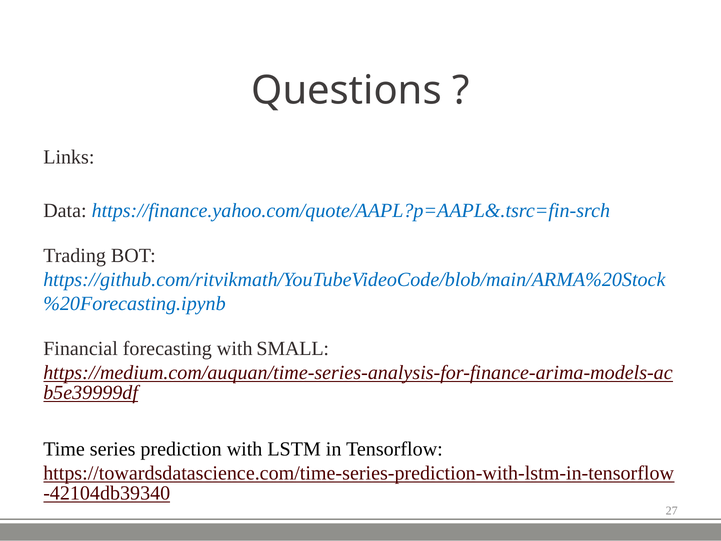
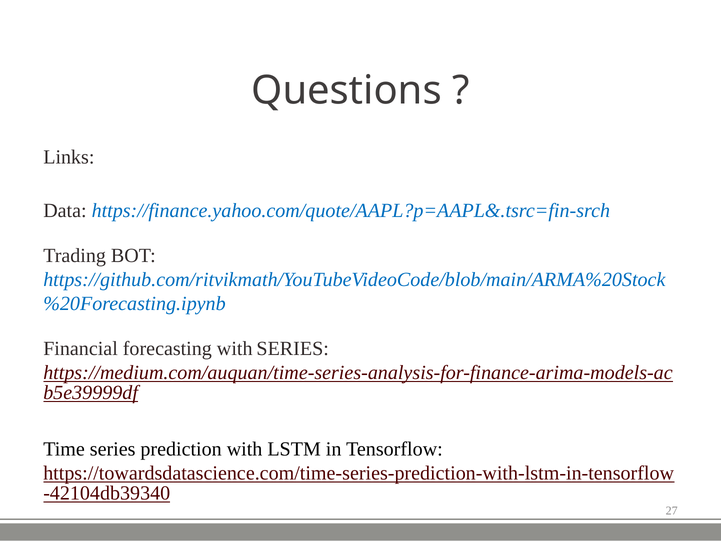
with SMALL: SMALL -> SERIES (293, 348)
